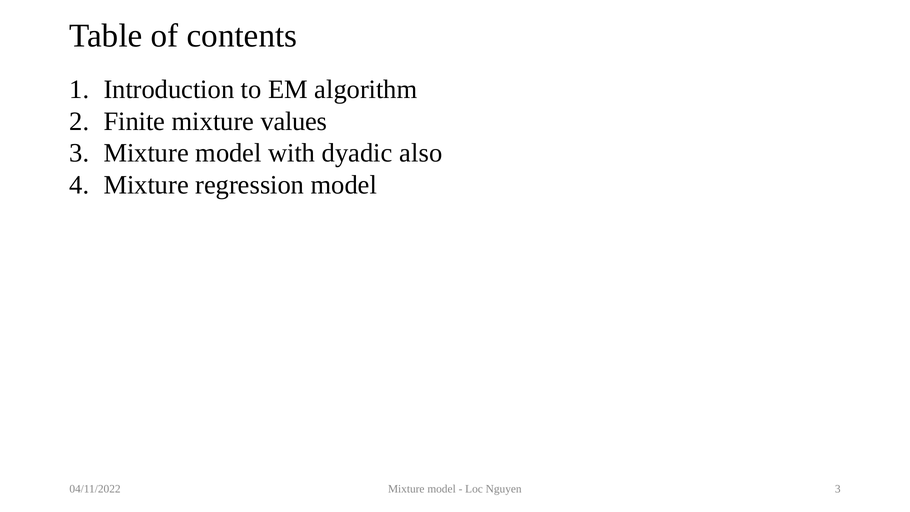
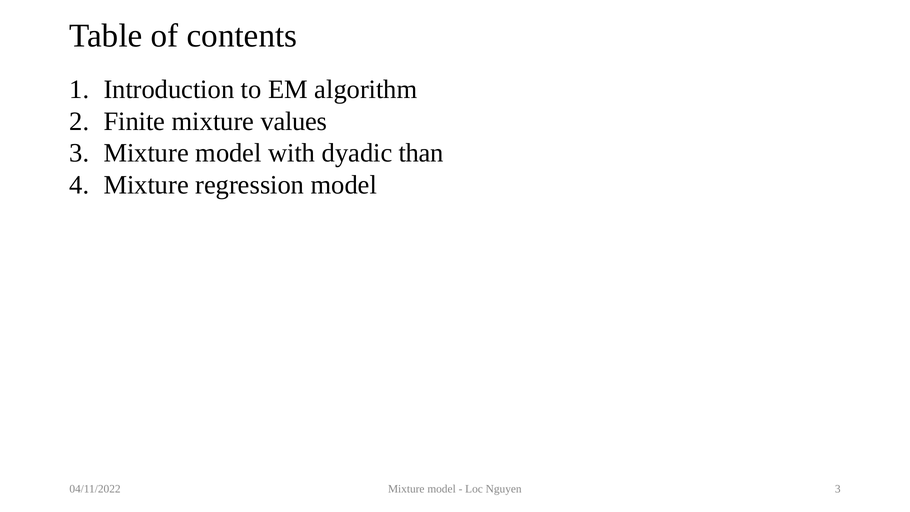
also: also -> than (421, 153)
